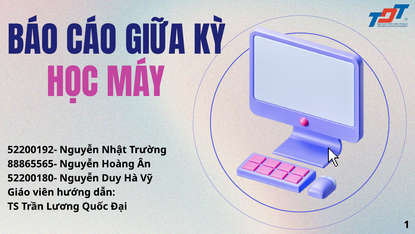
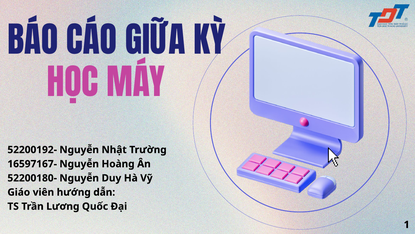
88865565-: 88865565- -> 16597167- (32, 164)
